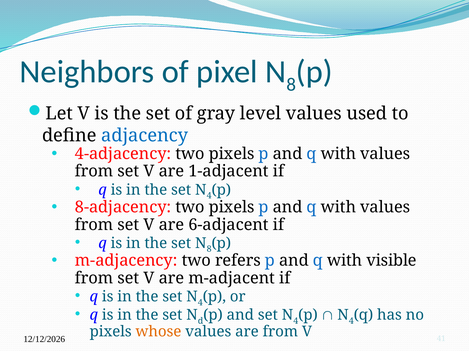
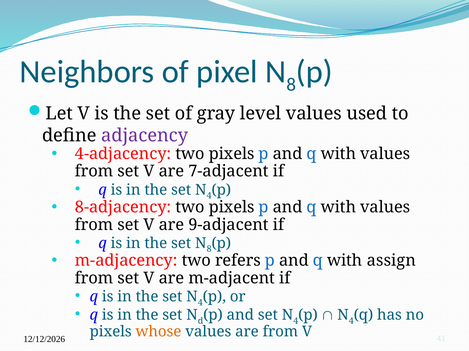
adjacency colour: blue -> purple (145, 136)
1-adjacent: 1-adjacent -> 7-adjacent (229, 172)
6-adjacent: 6-adjacent -> 9-adjacent (229, 225)
visible: visible -> assign (391, 261)
